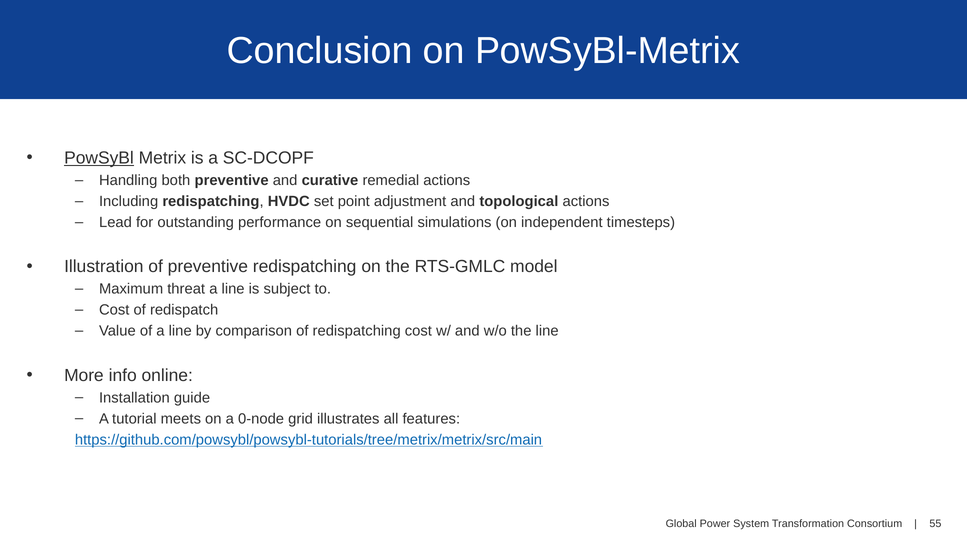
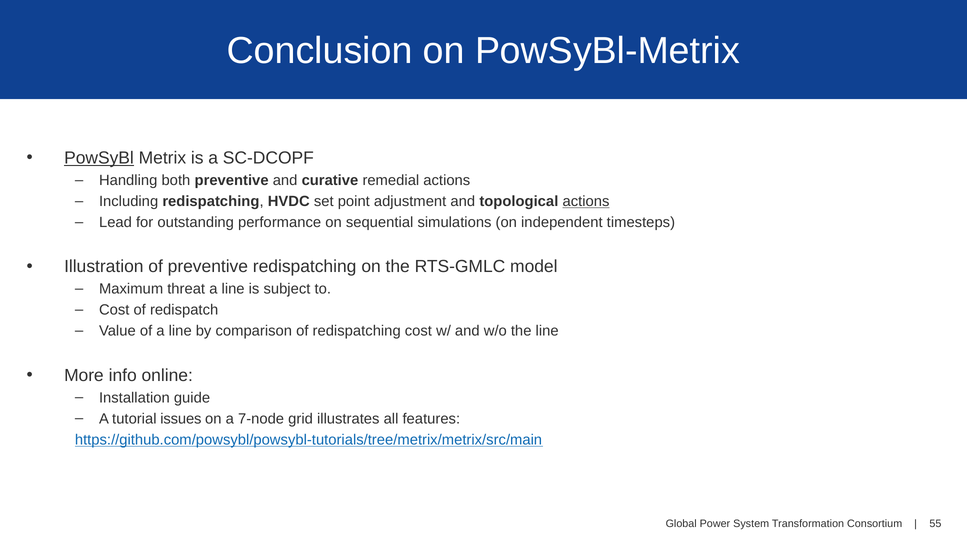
actions underline: none -> present (586, 201)
meets: meets -> issues (181, 419)
0-node: 0-node -> 7-node (261, 419)
